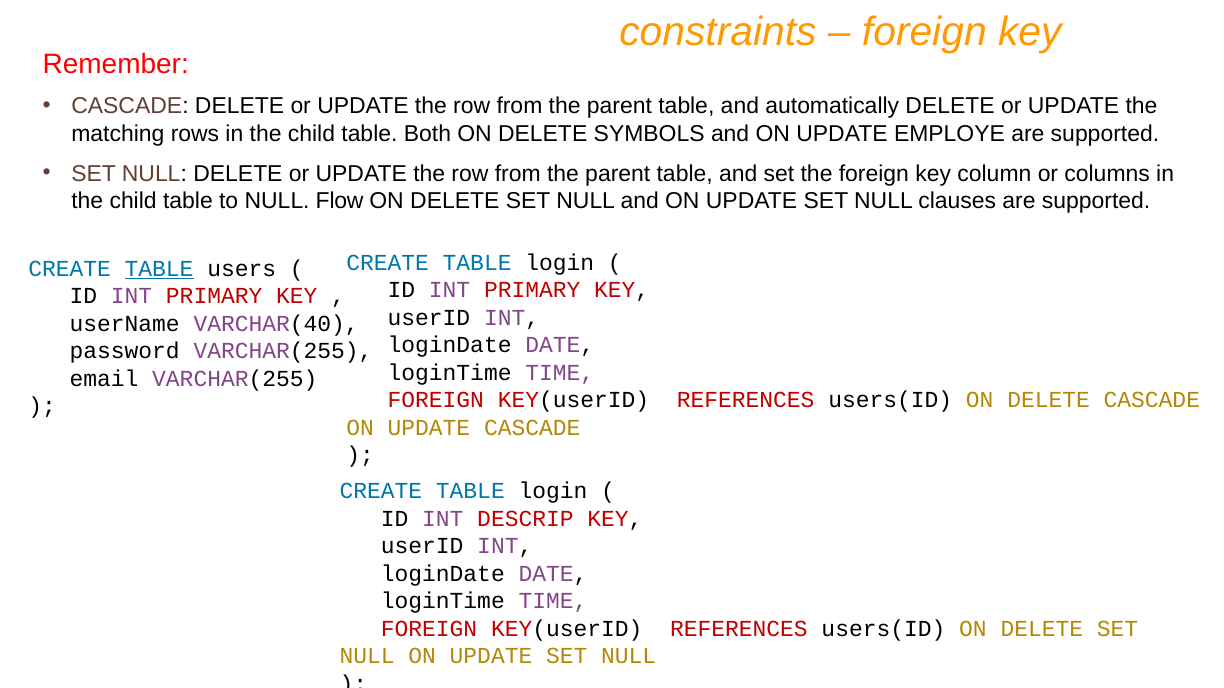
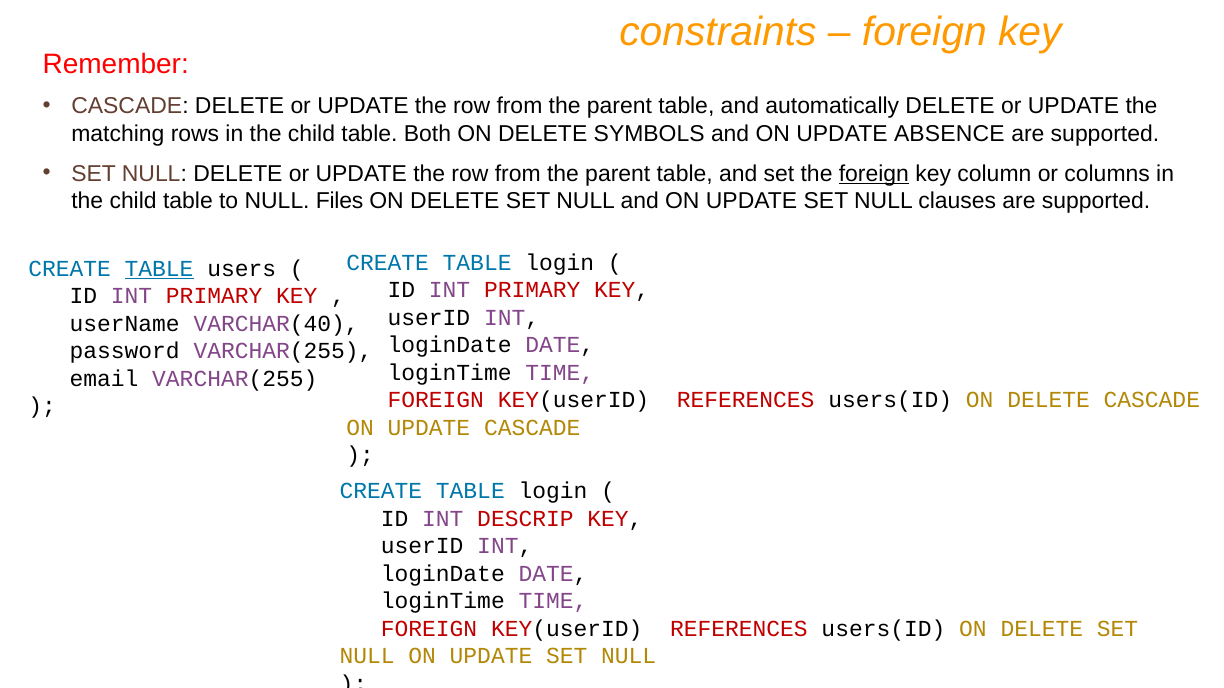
EMPLOYE: EMPLOYE -> ABSENCE (949, 134)
foreign underline: none -> present (874, 174)
Flow: Flow -> Files (340, 201)
